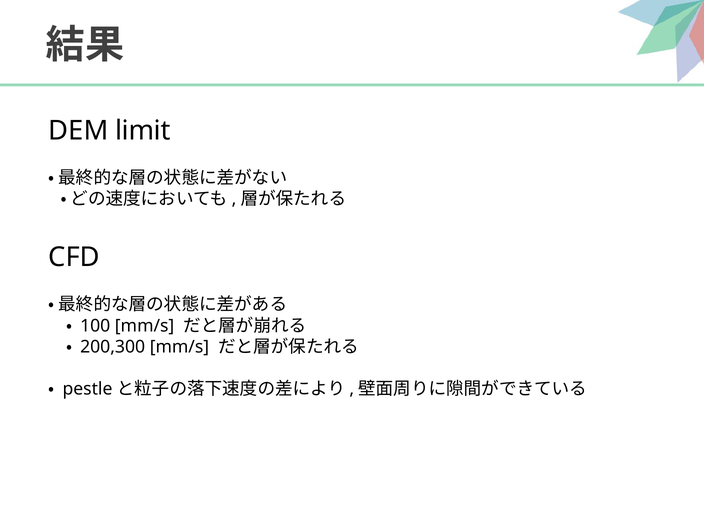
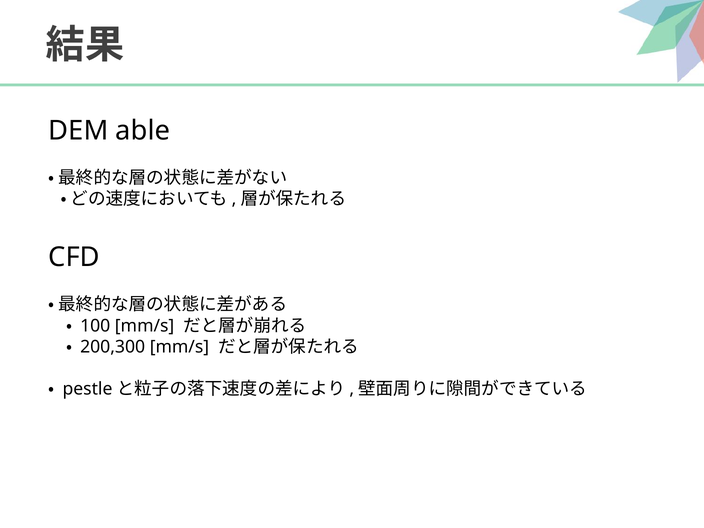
limit: limit -> able (143, 131)
